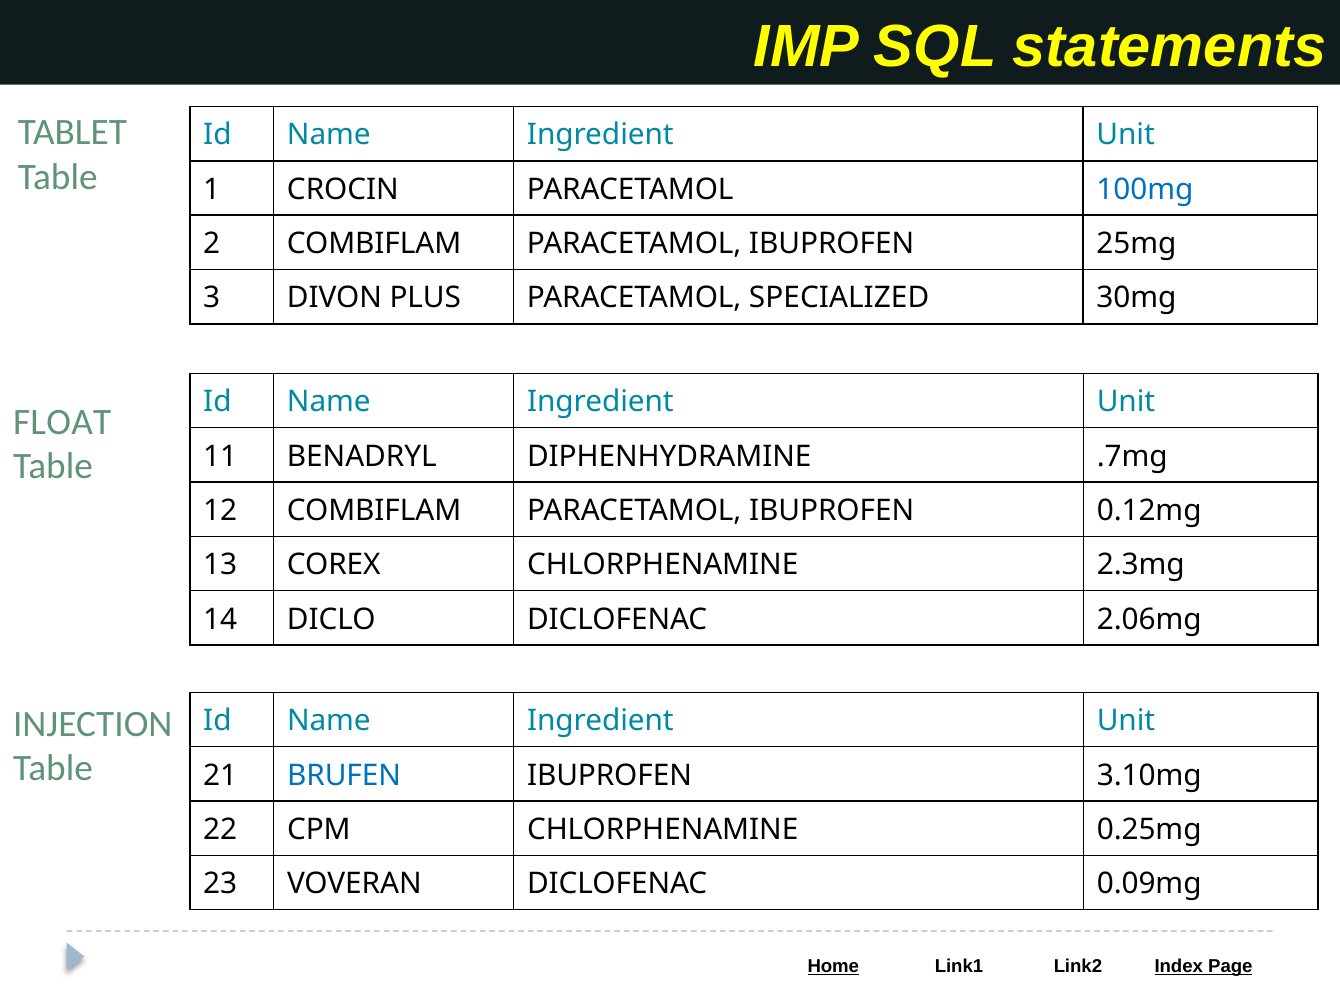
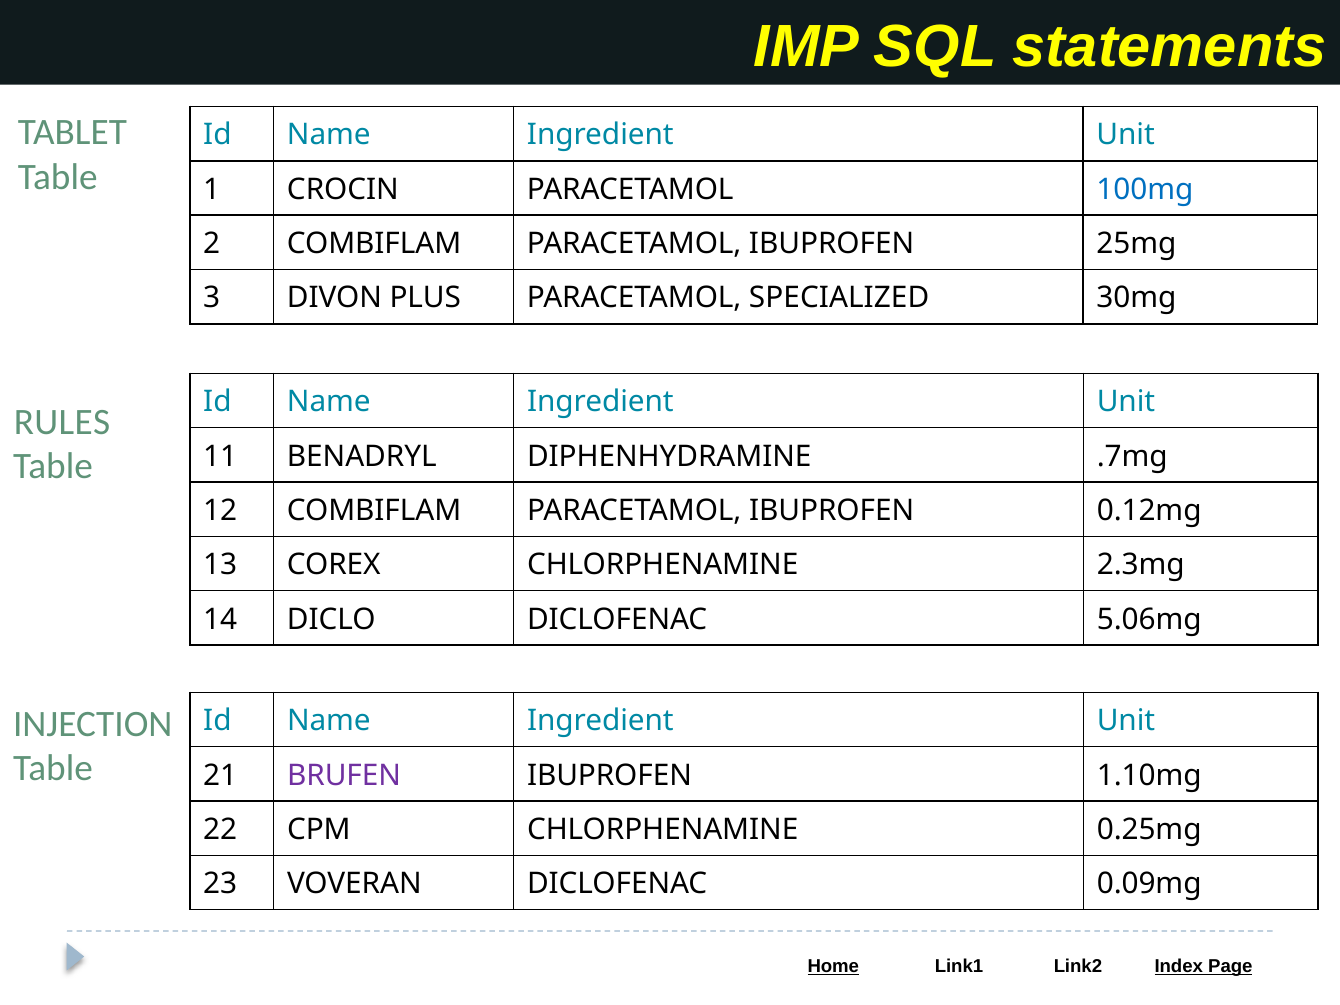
FLOAT: FLOAT -> RULES (62, 422)
2.06mg: 2.06mg -> 5.06mg (1149, 619)
BRUFEN colour: blue -> purple (344, 775)
3.10mg: 3.10mg -> 1.10mg (1149, 775)
